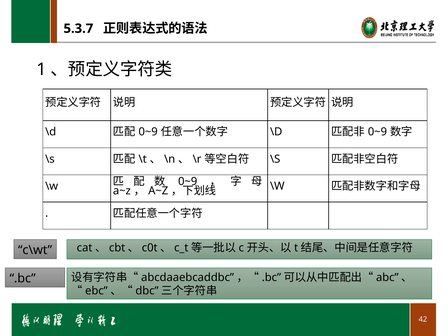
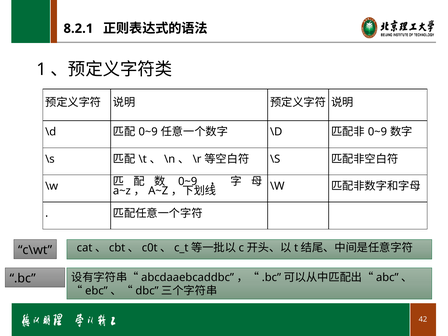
5.3.7: 5.3.7 -> 8.2.1 (78, 29)
